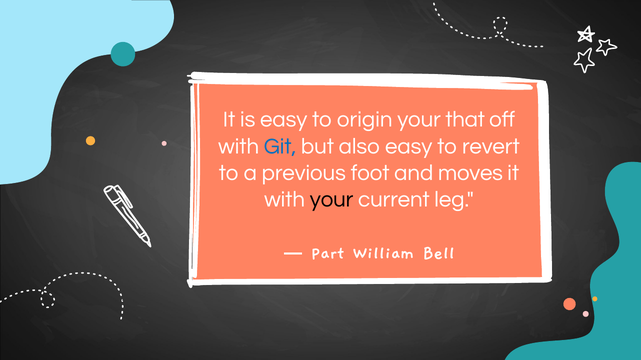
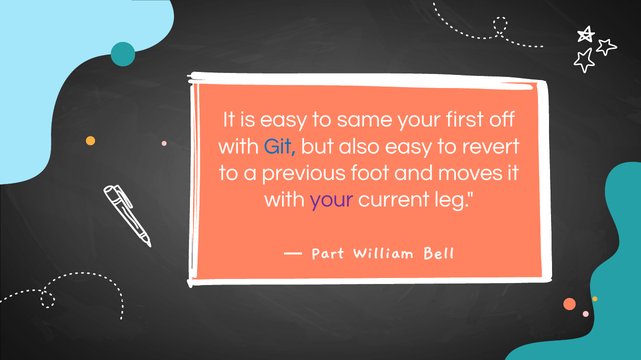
origin: origin -> same (365, 120)
that: that -> first (465, 120)
your colour: black -> purple (332, 200)
